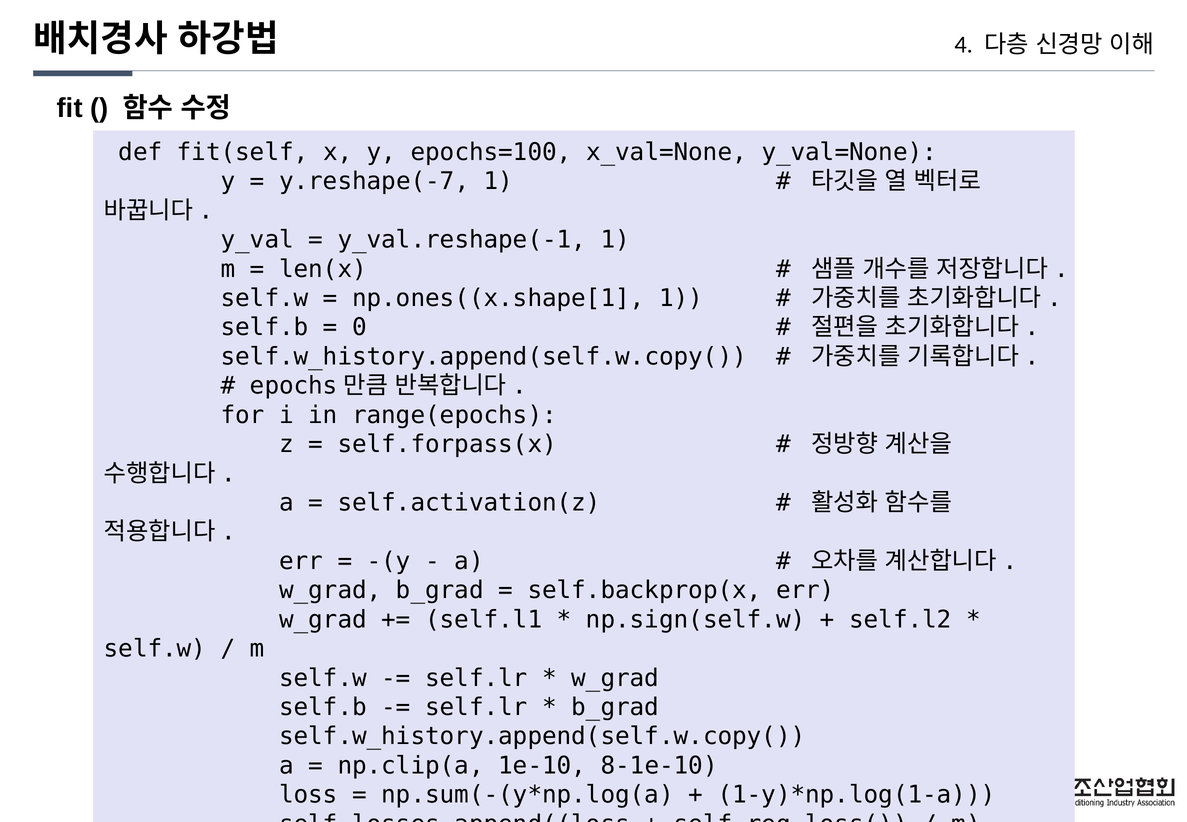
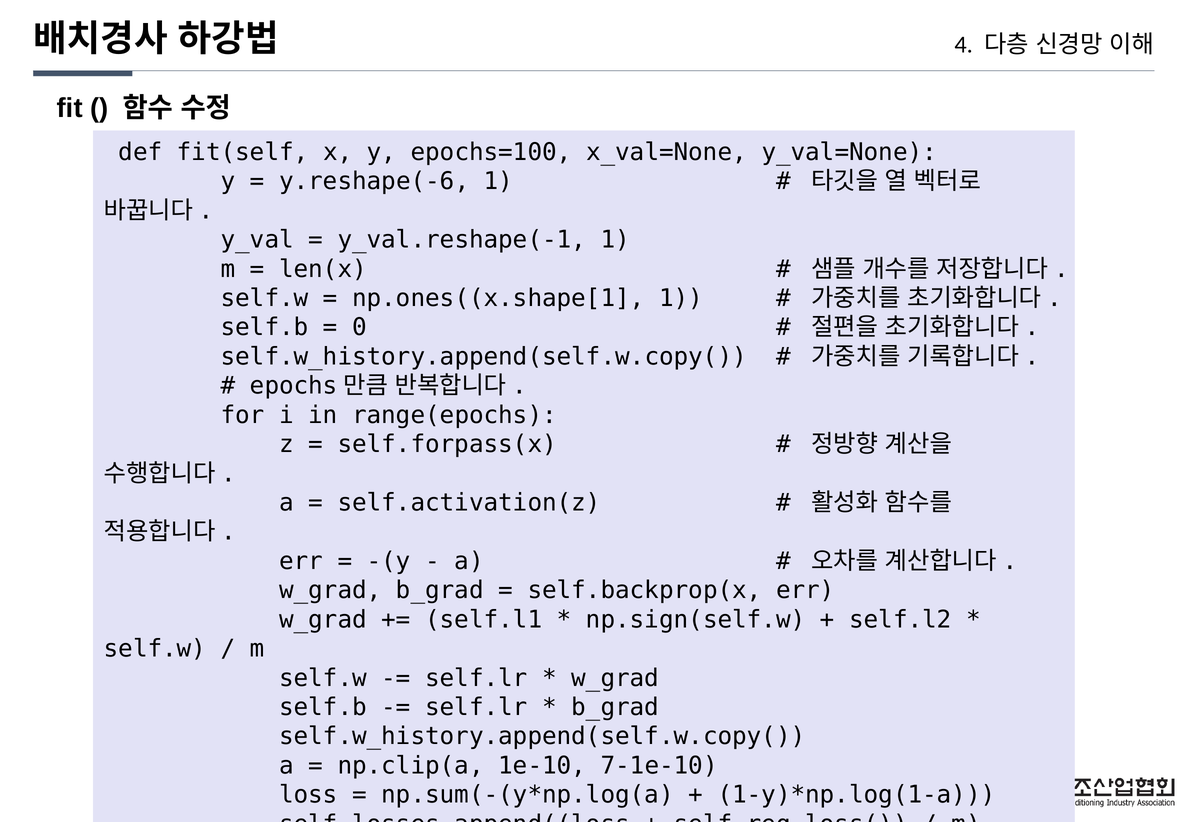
y.reshape(-7: y.reshape(-7 -> y.reshape(-6 (374, 181)
8-1e-10: 8-1e-10 -> 7-1e-10 (659, 765)
